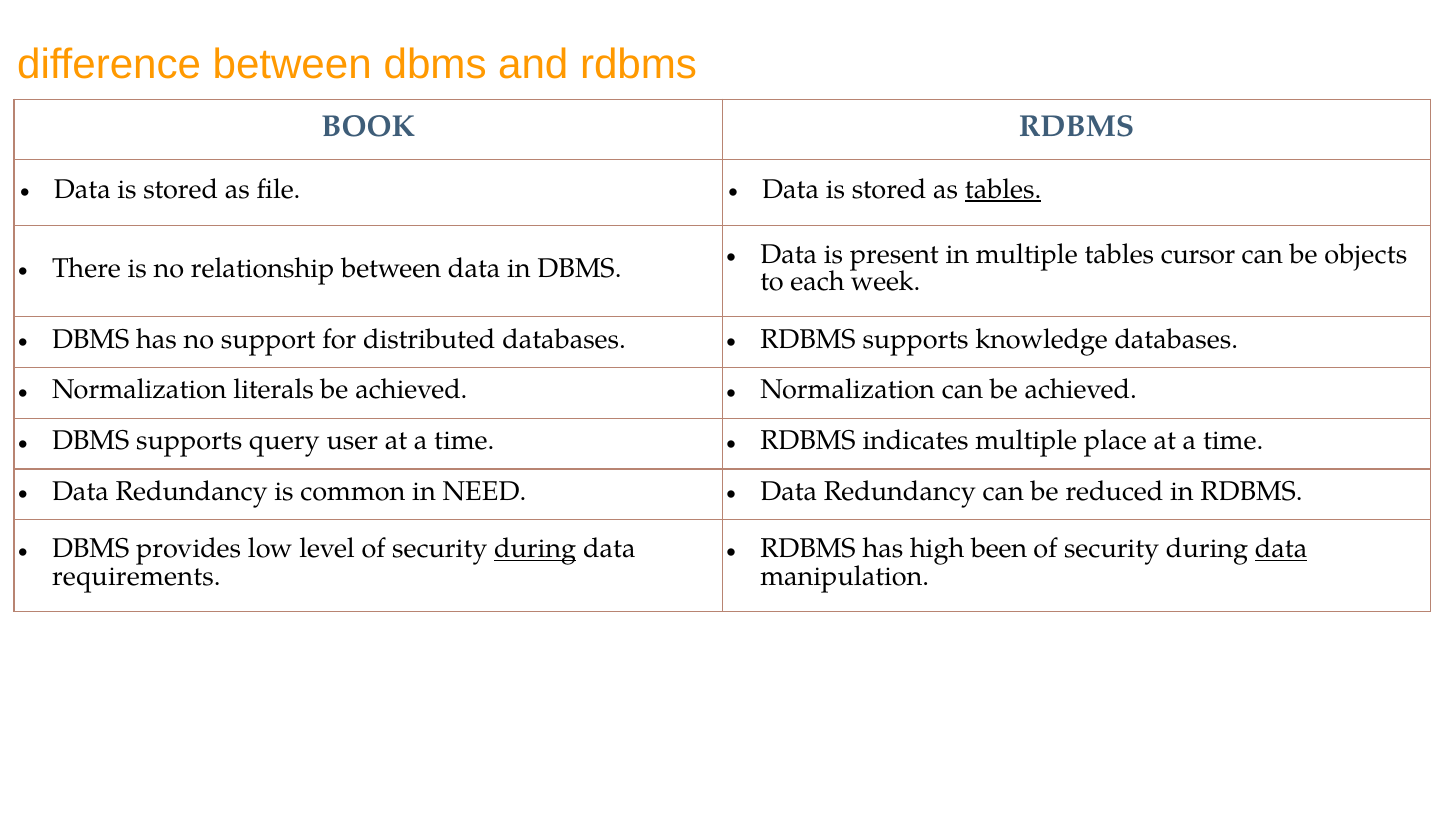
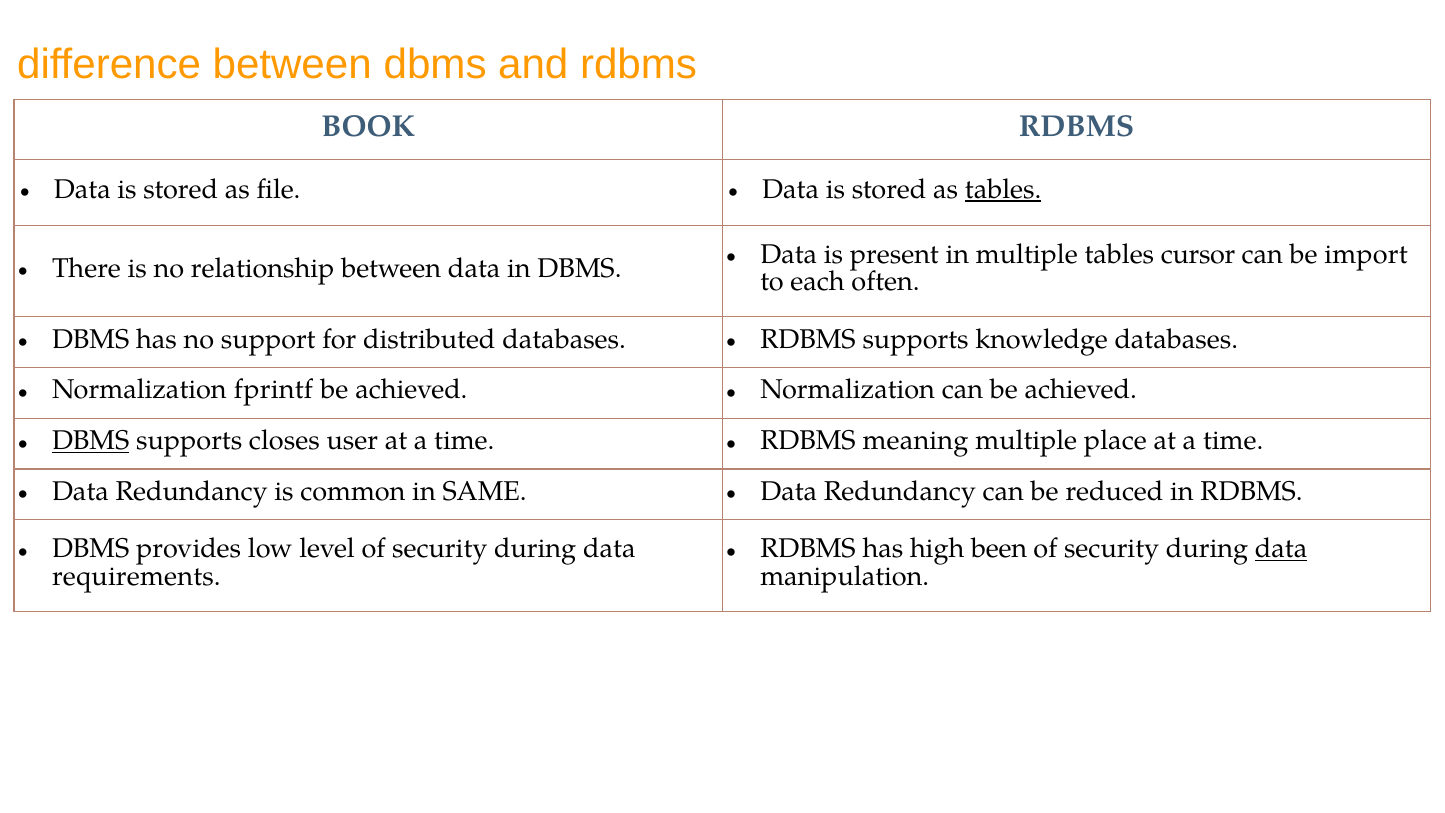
objects: objects -> import (1366, 255)
week: week -> often (886, 282)
literals: literals -> fprintf (274, 390)
DBMS underline: none -> present (91, 441)
query: query -> closes (284, 441)
indicates: indicates -> meaning (915, 441)
NEED: NEED -> SAME (485, 491)
during underline: present -> none (535, 549)
